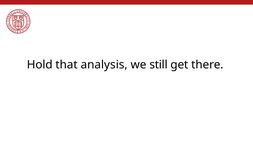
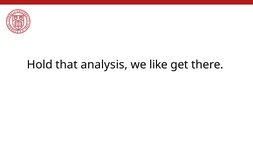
still: still -> like (159, 65)
